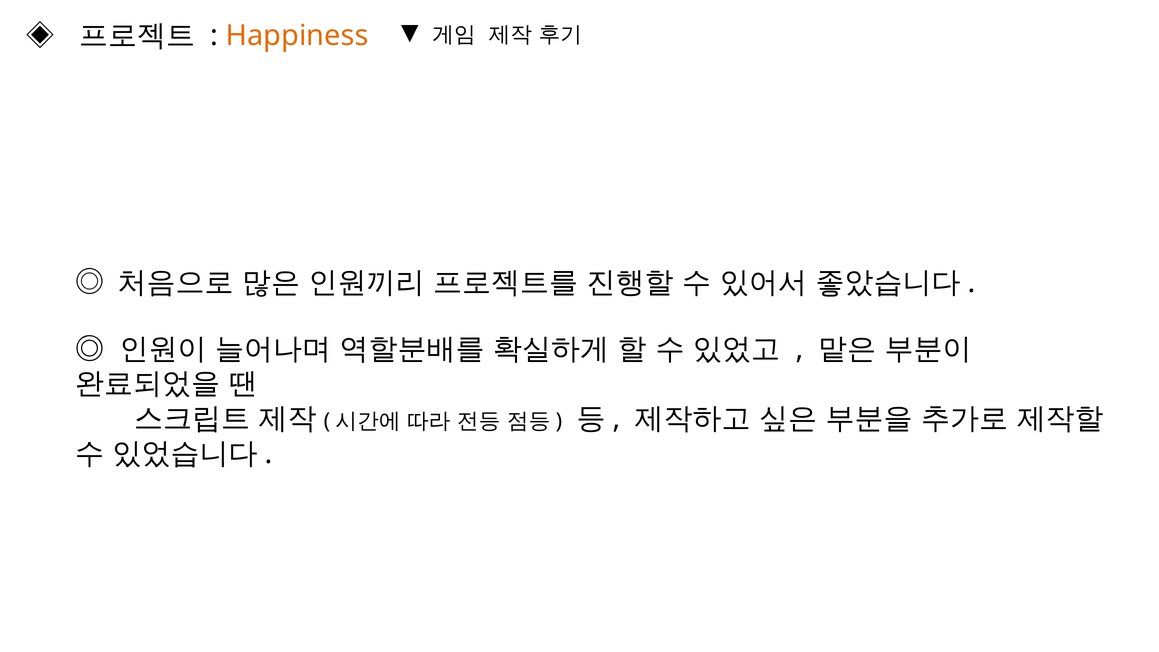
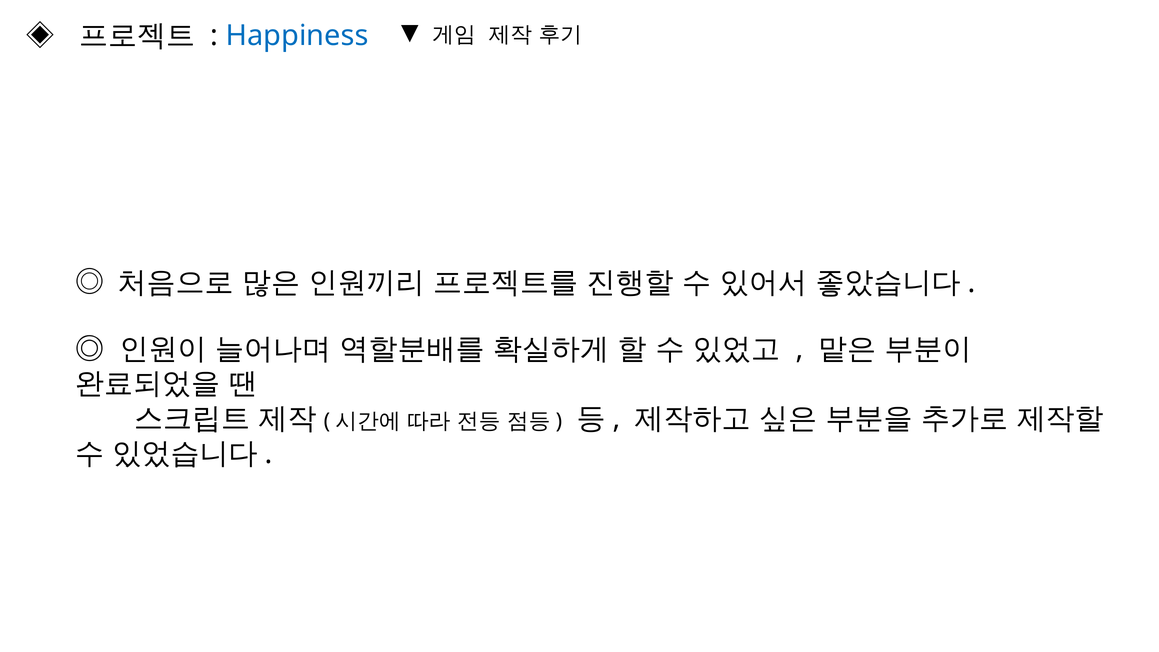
Happiness colour: orange -> blue (297, 36)
